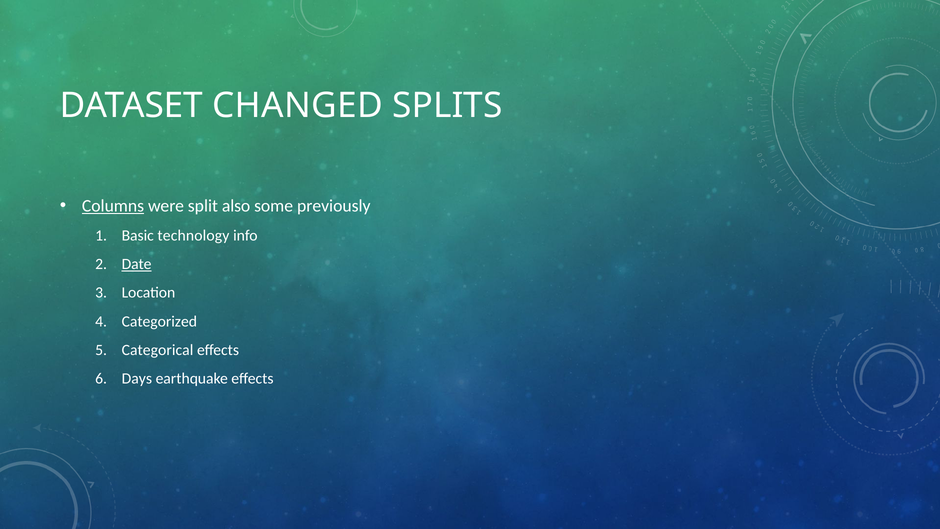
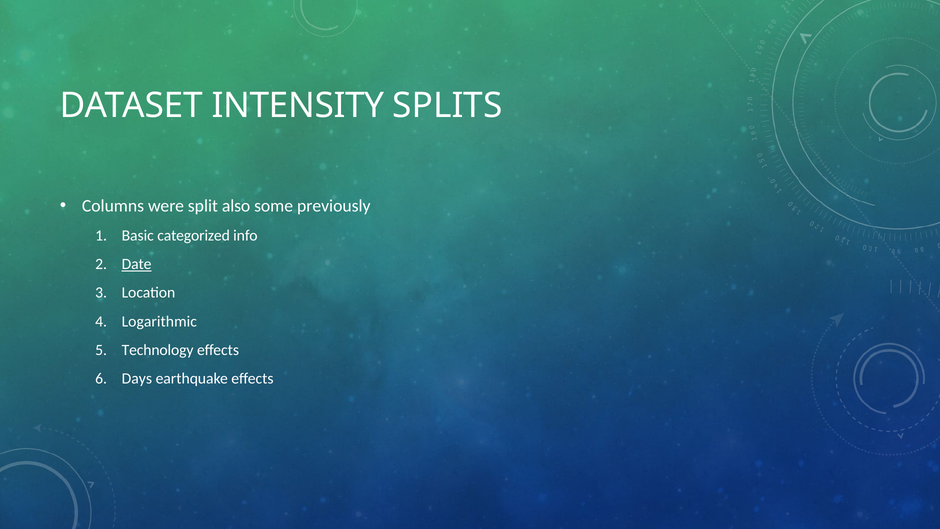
CHANGED: CHANGED -> INTENSITY (298, 106)
Columns underline: present -> none (113, 206)
technology: technology -> categorized (194, 235)
Categorized: Categorized -> Logarithmic (159, 321)
Categorical: Categorical -> Technology (158, 350)
